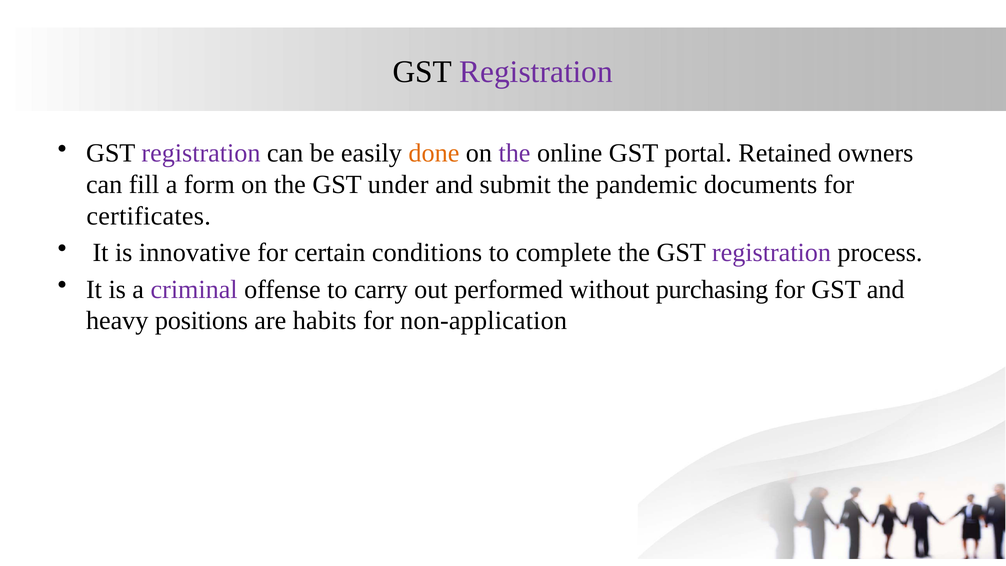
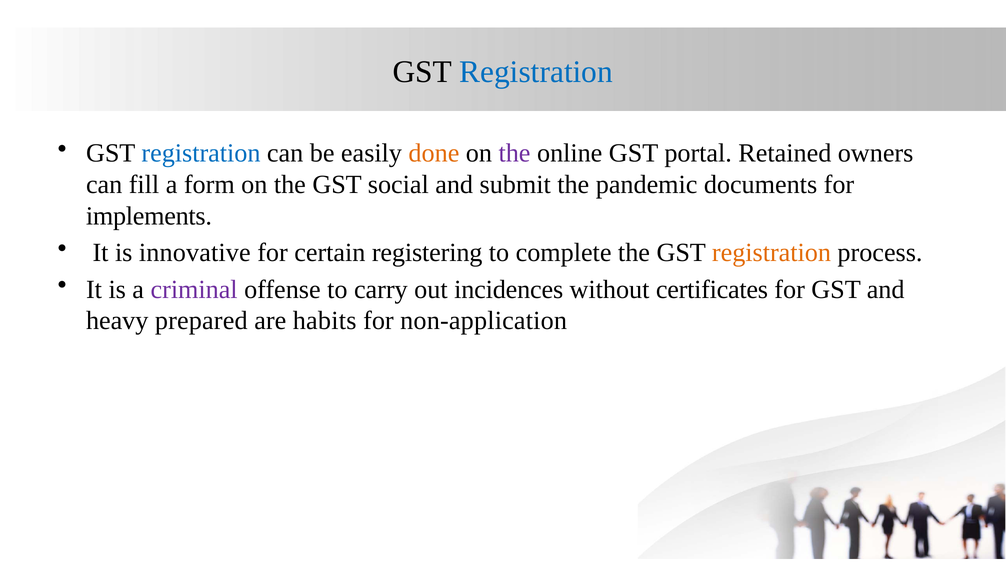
Registration colour: purple -> blue (536, 72)
registration colour: purple -> blue (201, 153)
under: under -> social (398, 185)
certificates: certificates -> implements (149, 216)
conditions: conditions -> registering (427, 253)
registration colour: purple -> orange (771, 253)
performed: performed -> incidences (509, 289)
purchasing: purchasing -> certificates (712, 289)
positions: positions -> prepared (201, 321)
